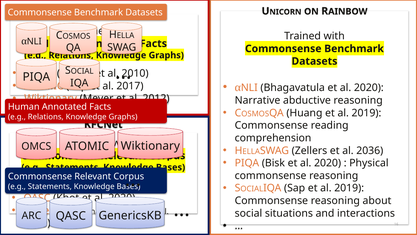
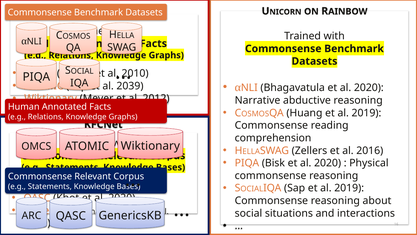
2017: 2017 -> 2039 (130, 86)
2036: 2036 -> 2016 (370, 150)
